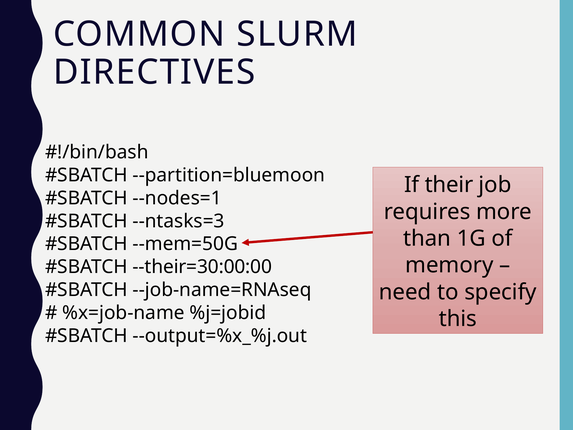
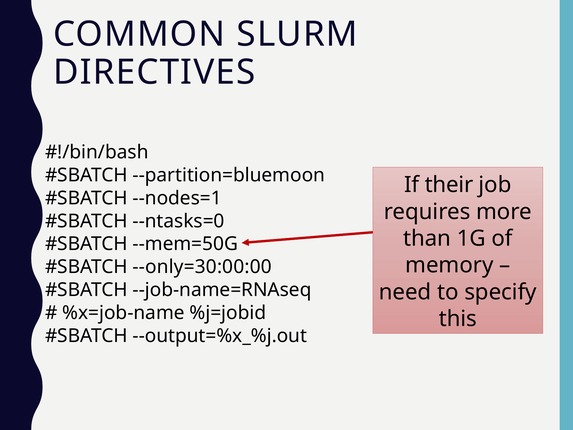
--ntasks=3: --ntasks=3 -> --ntasks=0 (179, 221)
--their=30:00:00: --their=30:00:00 -> --only=30:00:00 (202, 267)
